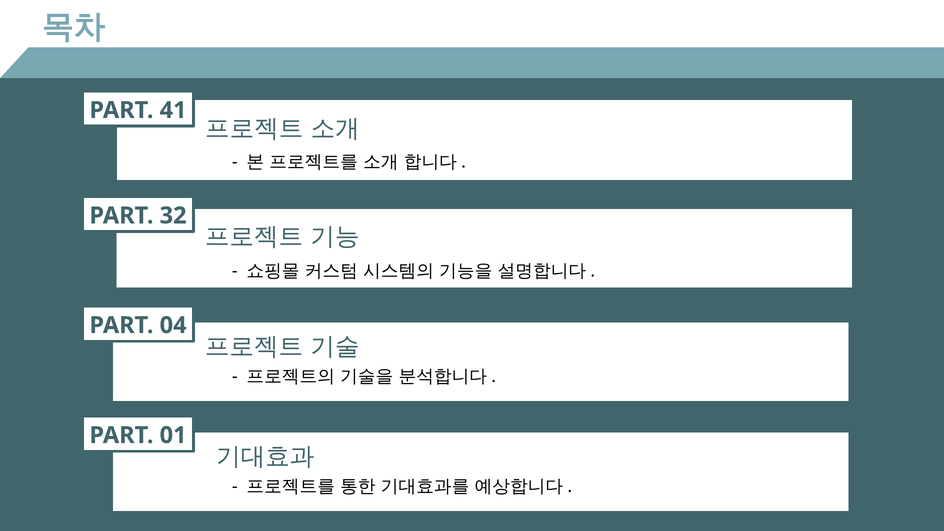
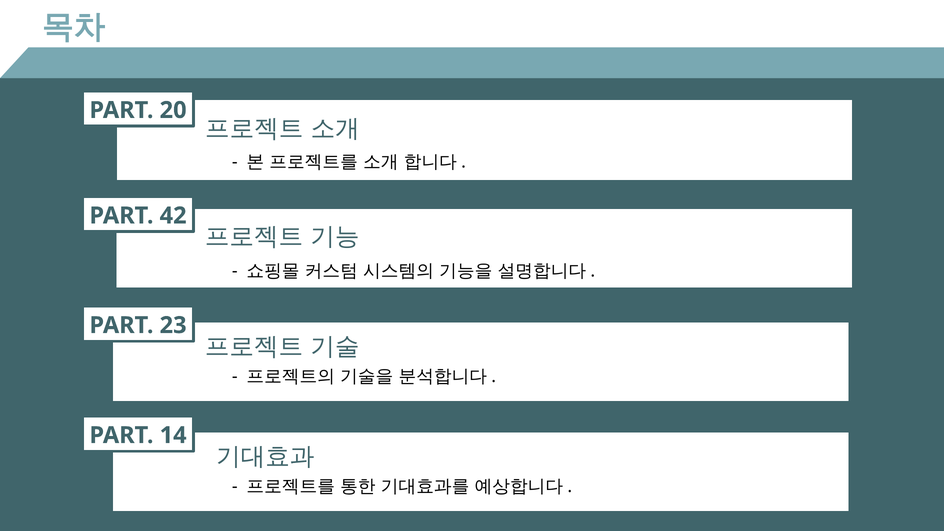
41: 41 -> 20 (173, 110)
32: 32 -> 42 (173, 216)
04: 04 -> 23 (173, 325)
01: 01 -> 14 (173, 435)
